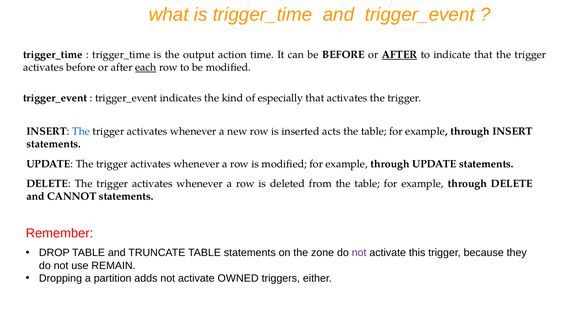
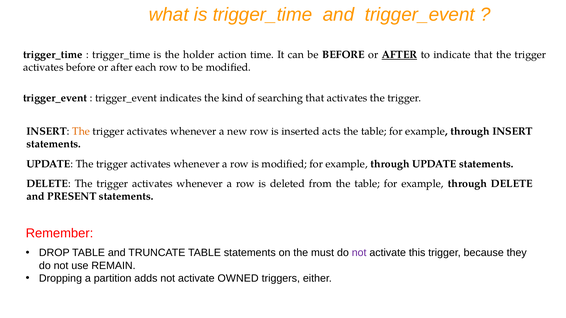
output: output -> holder (199, 55)
each underline: present -> none (146, 68)
especially: especially -> searching (280, 98)
The colour: blue -> orange (81, 132)
CANNOT: CANNOT -> PRESENT (72, 197)
zone: zone -> must (323, 253)
